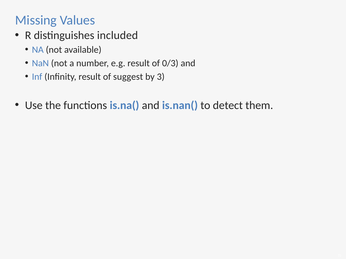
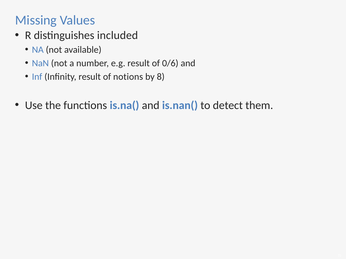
0/3: 0/3 -> 0/6 (170, 63)
suggest: suggest -> notions (128, 77)
3: 3 -> 8 (161, 77)
